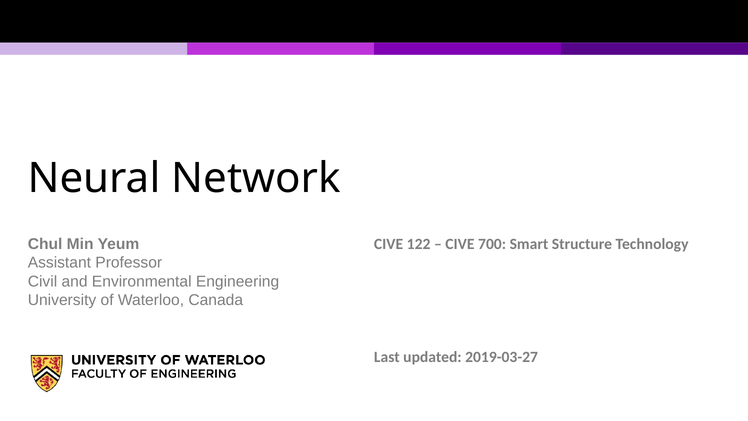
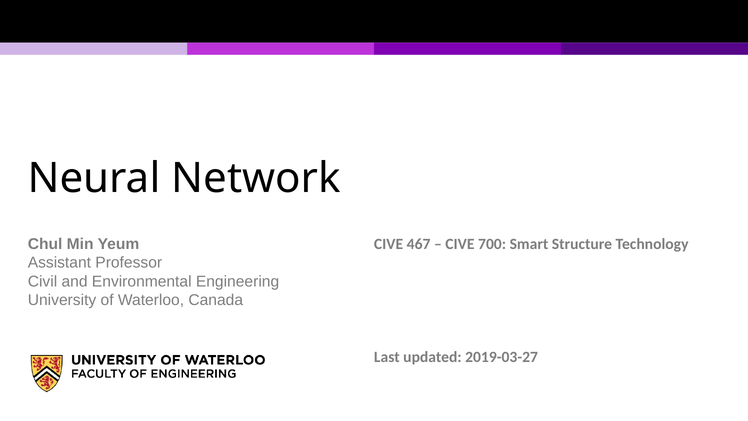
122: 122 -> 467 (419, 244)
